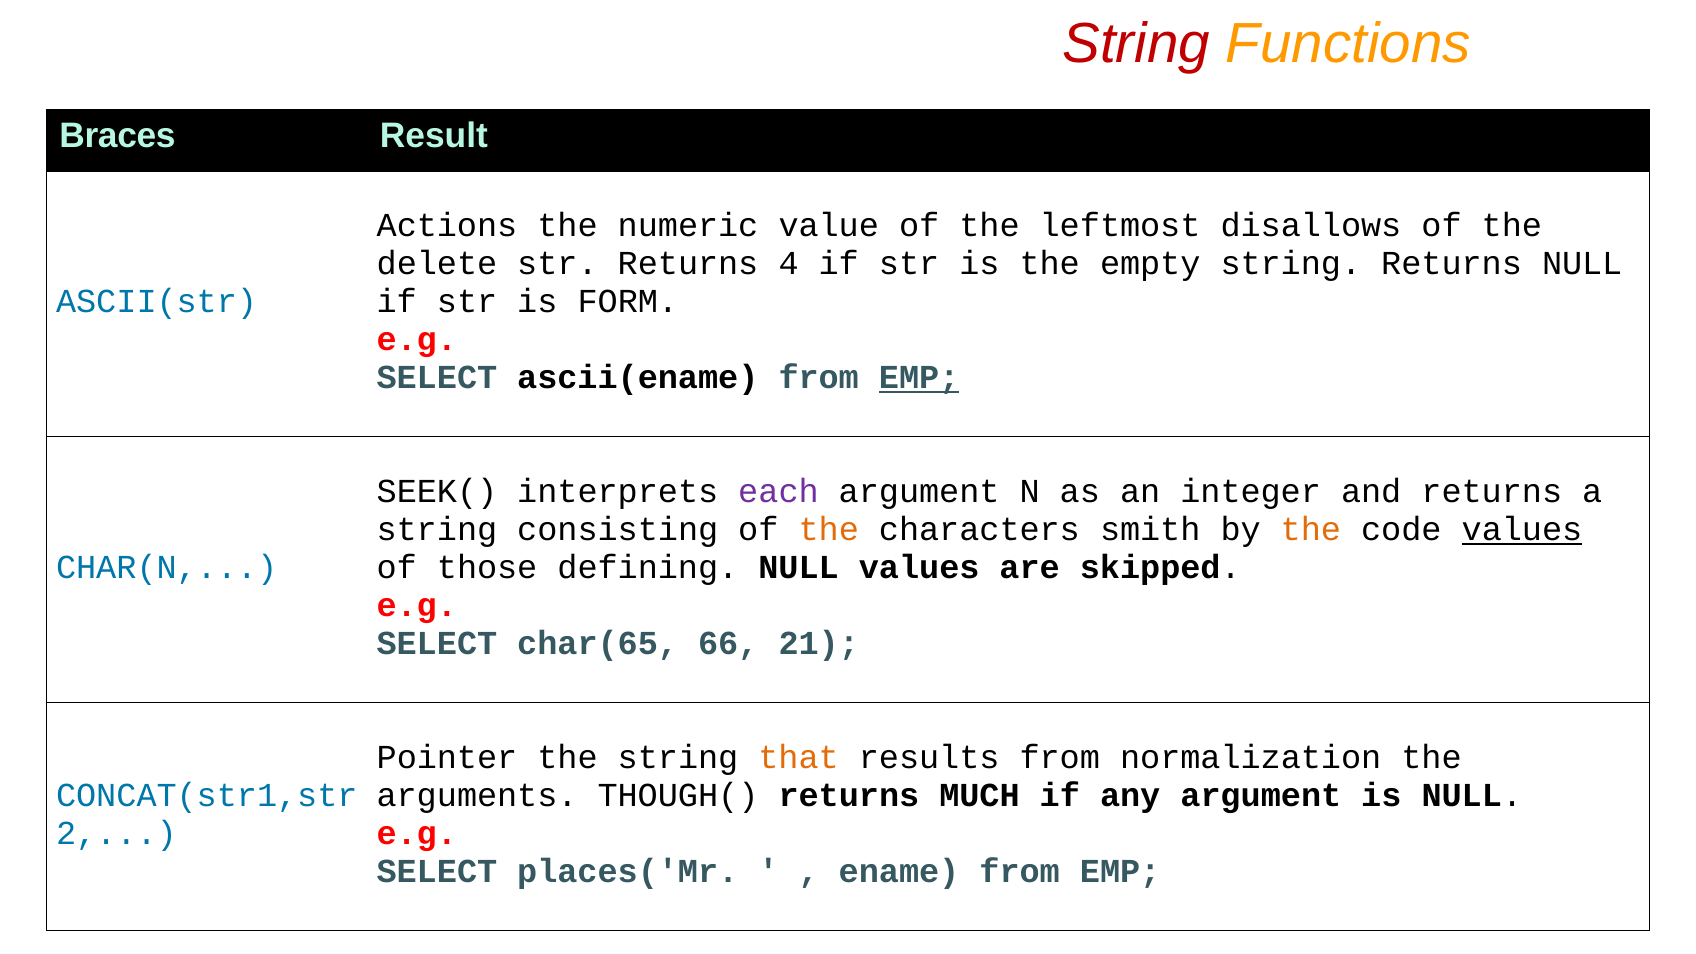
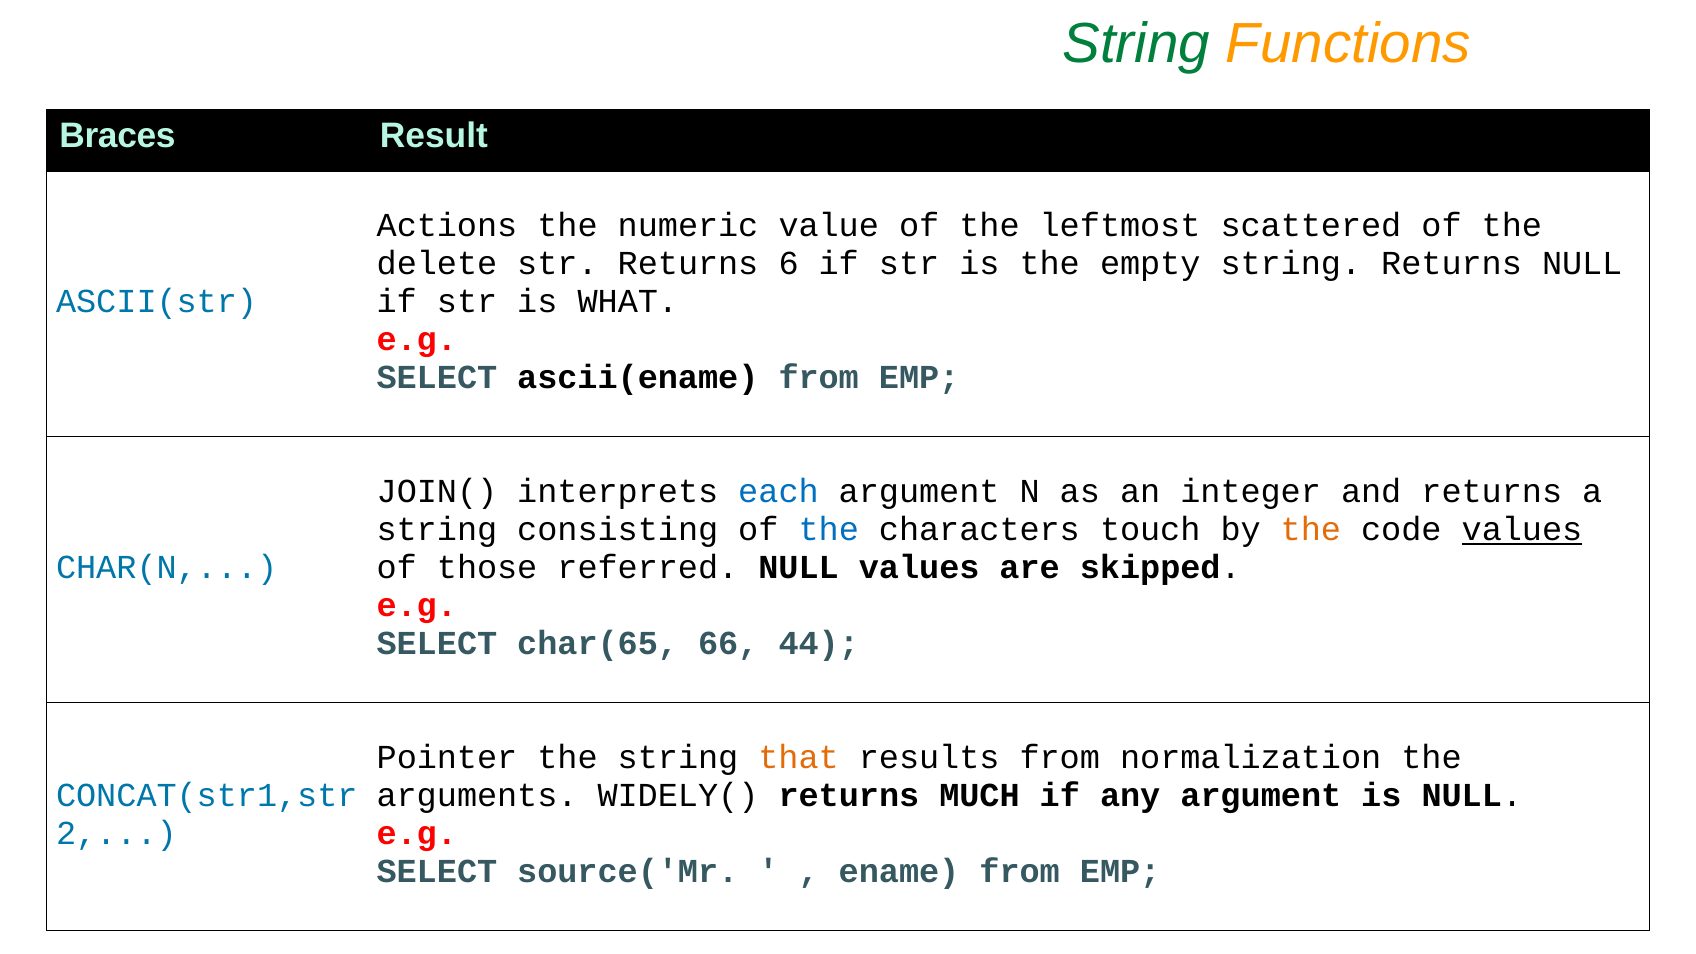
String colour: red -> green (1136, 44)
disallows: disallows -> scattered (1311, 226)
4: 4 -> 6 (789, 264)
FORM: FORM -> WHAT (628, 302)
EMP underline: present -> none (919, 378)
SEEK(: SEEK( -> JOIN( (437, 492)
each colour: purple -> blue (779, 492)
the colour: orange -> blue (829, 530)
smith: smith -> touch (1150, 530)
defining: defining -> referred (648, 568)
21: 21 -> 44 (819, 644)
THOUGH(: THOUGH( -> WIDELY( (678, 795)
places('Mr: places('Mr -> source('Mr (628, 871)
